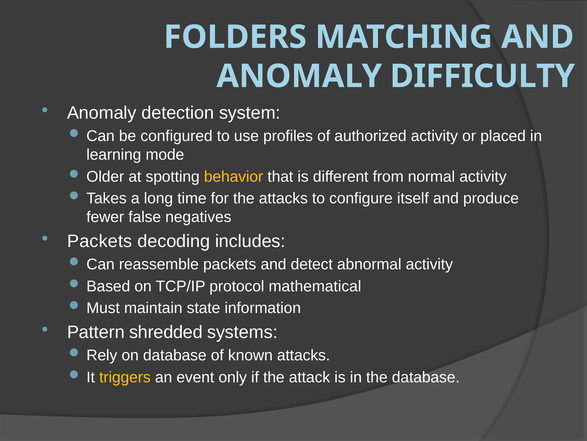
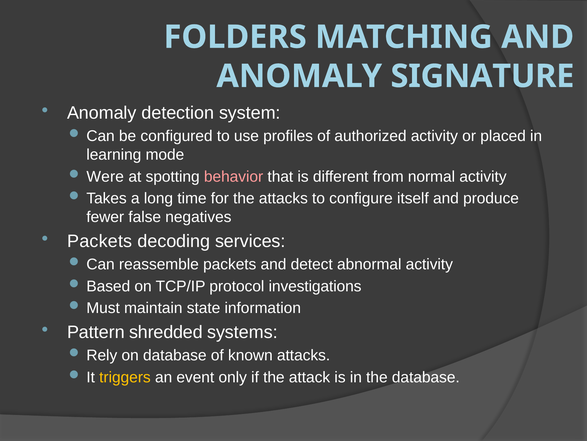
DIFFICULTY: DIFFICULTY -> SIGNATURE (482, 76)
Older: Older -> Were (105, 176)
behavior colour: yellow -> pink (234, 176)
includes: includes -> services (250, 241)
mathematical: mathematical -> investigations (315, 286)
